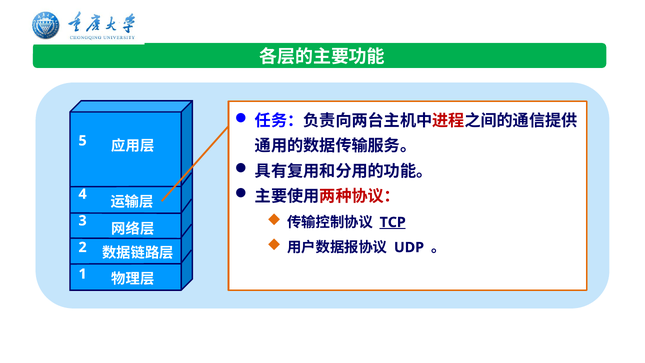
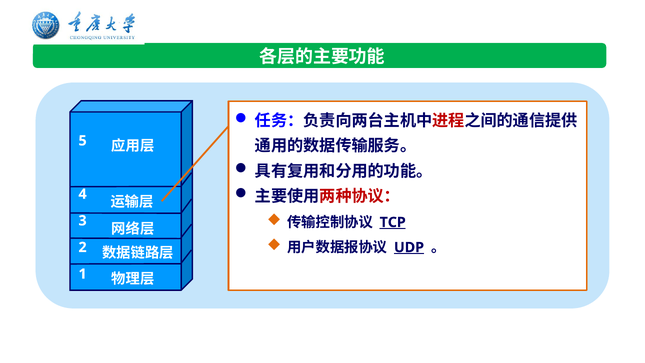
UDP underline: none -> present (409, 247)
